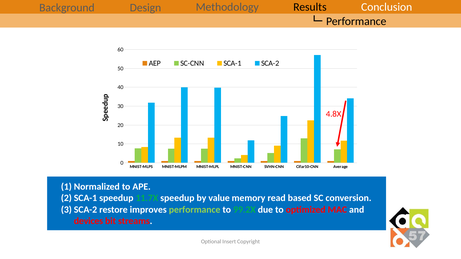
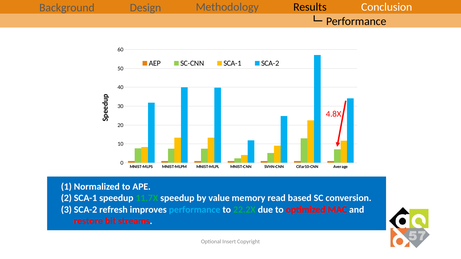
restore: restore -> refresh (113, 210)
performance colour: light green -> light blue (195, 210)
99.2X: 99.2X -> 22.2X (244, 210)
devices: devices -> restore (88, 221)
